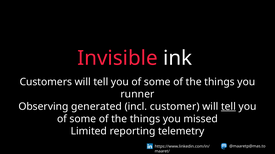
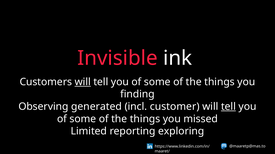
will underline: none -> present (83, 82)
runner: runner -> finding (137, 95)
telemetry: telemetry -> exploring (181, 132)
